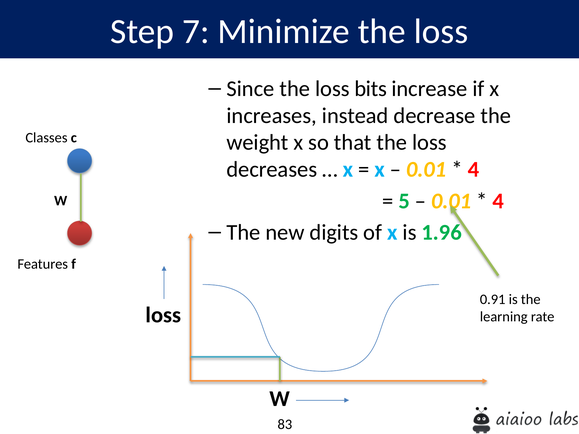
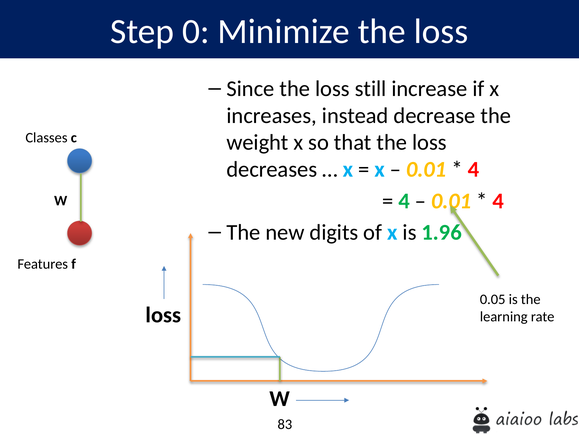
7: 7 -> 0 (196, 32)
bits: bits -> still (371, 89)
5: 5 -> 4 (404, 201)
0.91: 0.91 -> 0.05 (493, 300)
